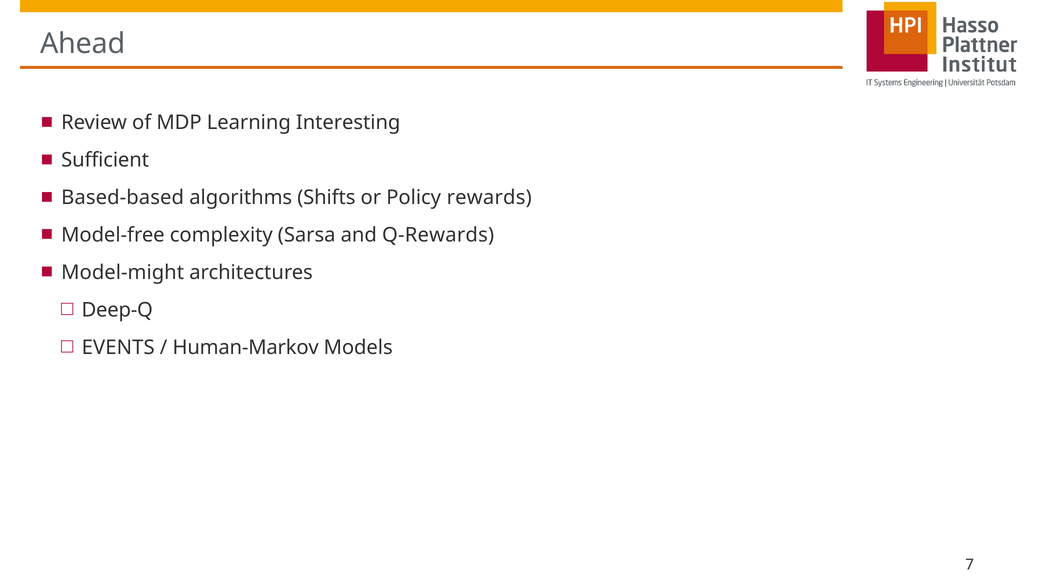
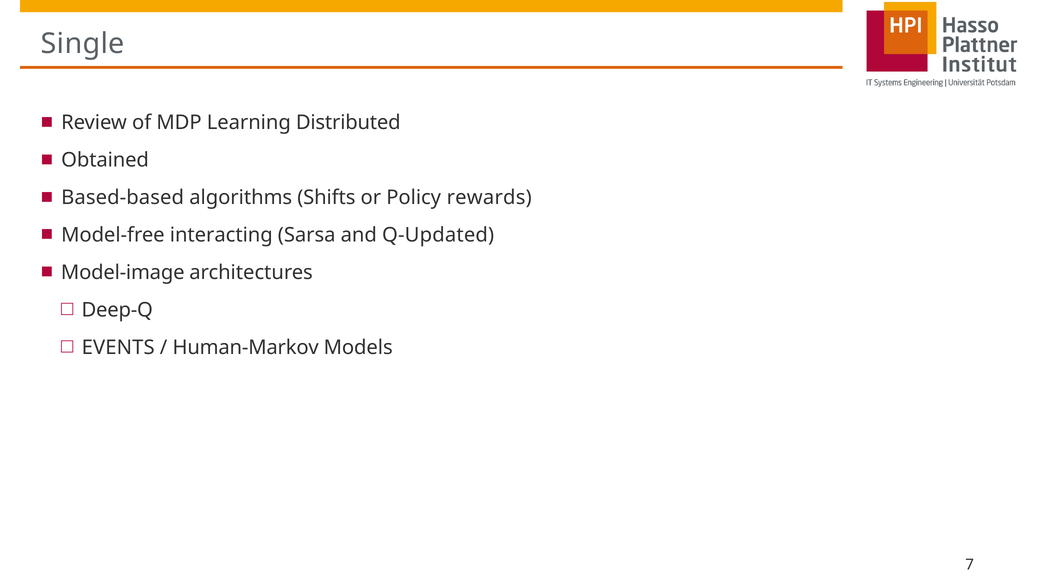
Ahead: Ahead -> Single (83, 44)
Interesting: Interesting -> Distributed (348, 123)
Sufficient: Sufficient -> Obtained (105, 160)
complexity: complexity -> interacting (221, 235)
Q-Rewards: Q-Rewards -> Q-Updated (438, 235)
Model-might: Model-might -> Model-image (123, 273)
